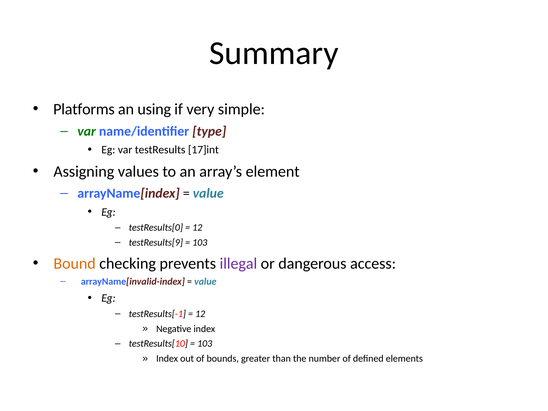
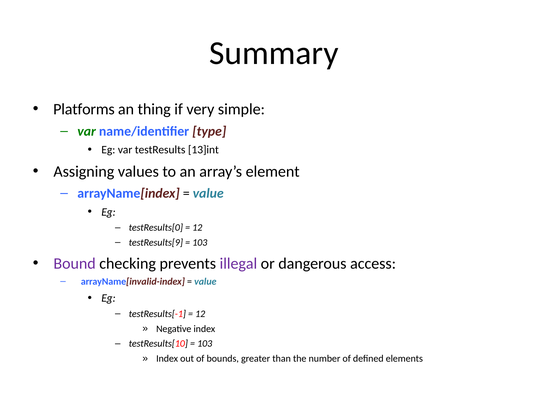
using: using -> thing (154, 109)
17]int: 17]int -> 13]int (203, 150)
Bound colour: orange -> purple (75, 263)
